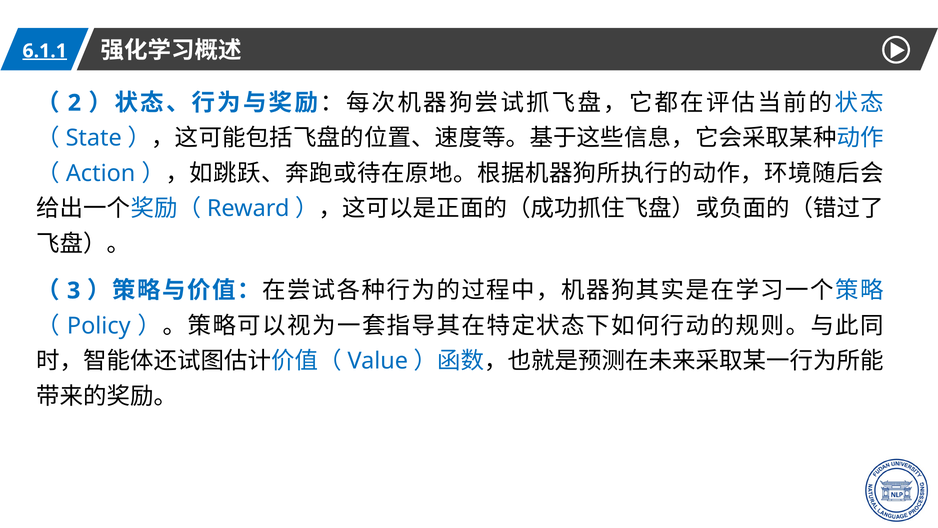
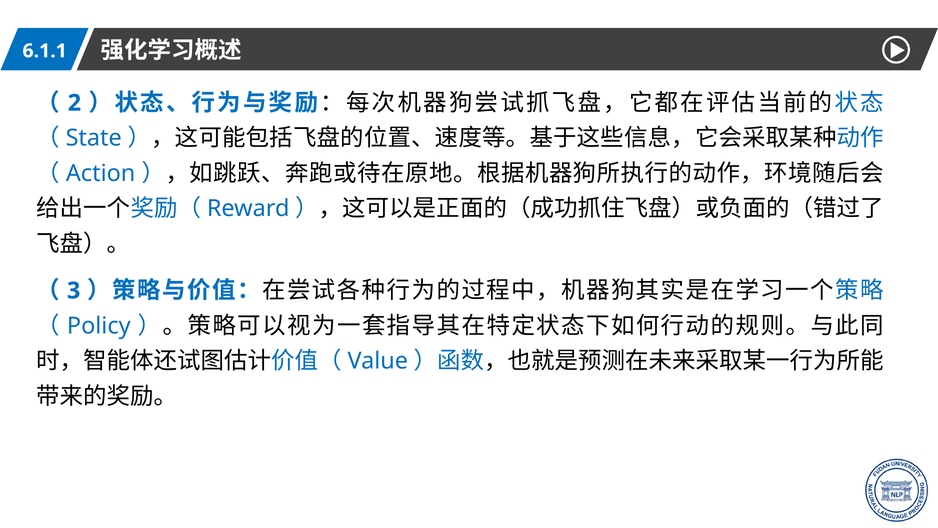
6.1.1 underline: present -> none (45, 51)
